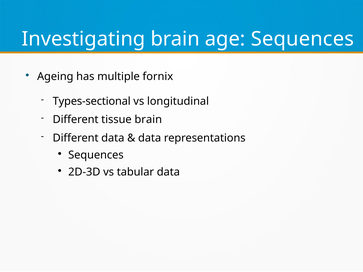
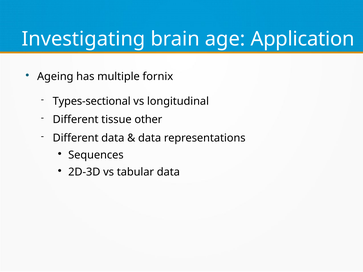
age Sequences: Sequences -> Application (303, 39)
tissue brain: brain -> other (148, 120)
